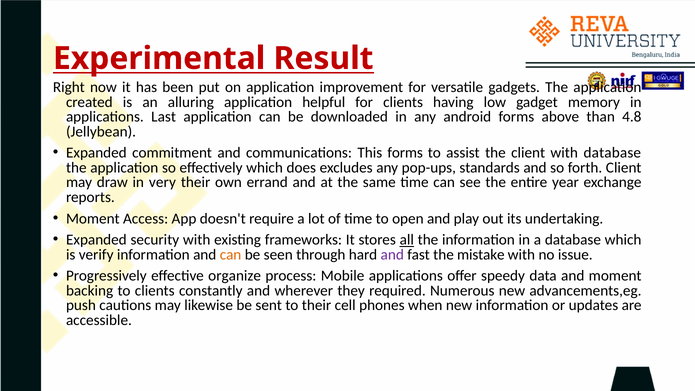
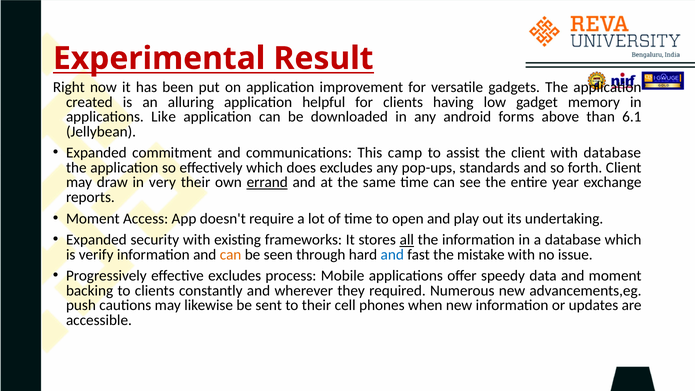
Last: Last -> Like (164, 117)
4.8: 4.8 -> 6.1 (632, 117)
This forms: forms -> camp (405, 153)
errand underline: none -> present (267, 182)
and colour: purple -> blue (392, 255)
effective organize: organize -> excludes (235, 276)
